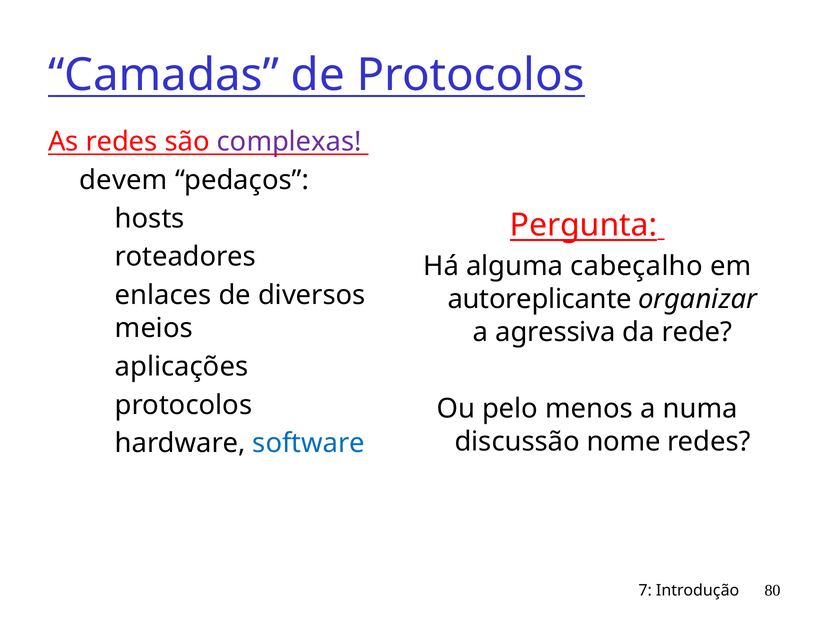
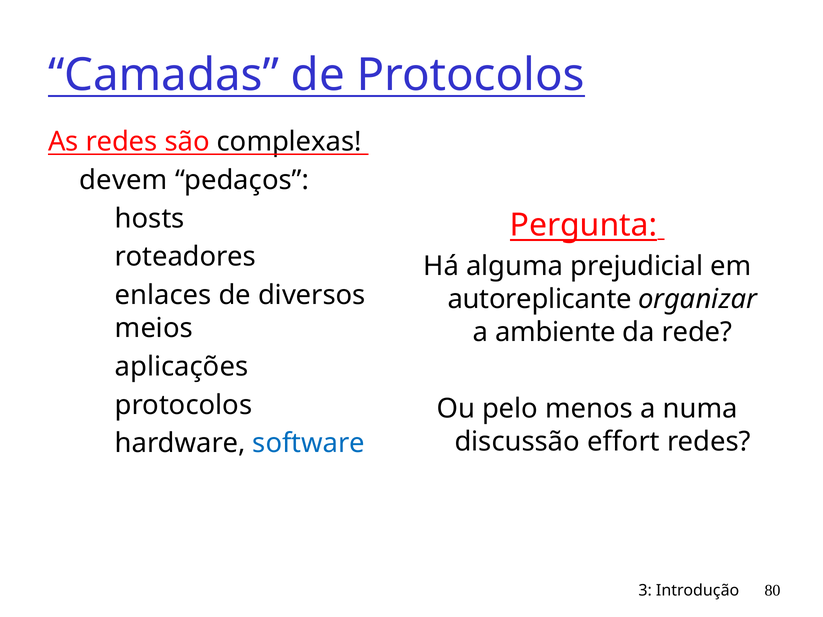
complexas colour: purple -> black (289, 142)
cabeçalho: cabeçalho -> prejudicial (637, 266)
agressiva: agressiva -> ambiente (555, 332)
nome: nome -> effort (623, 442)
7: 7 -> 3 (645, 591)
